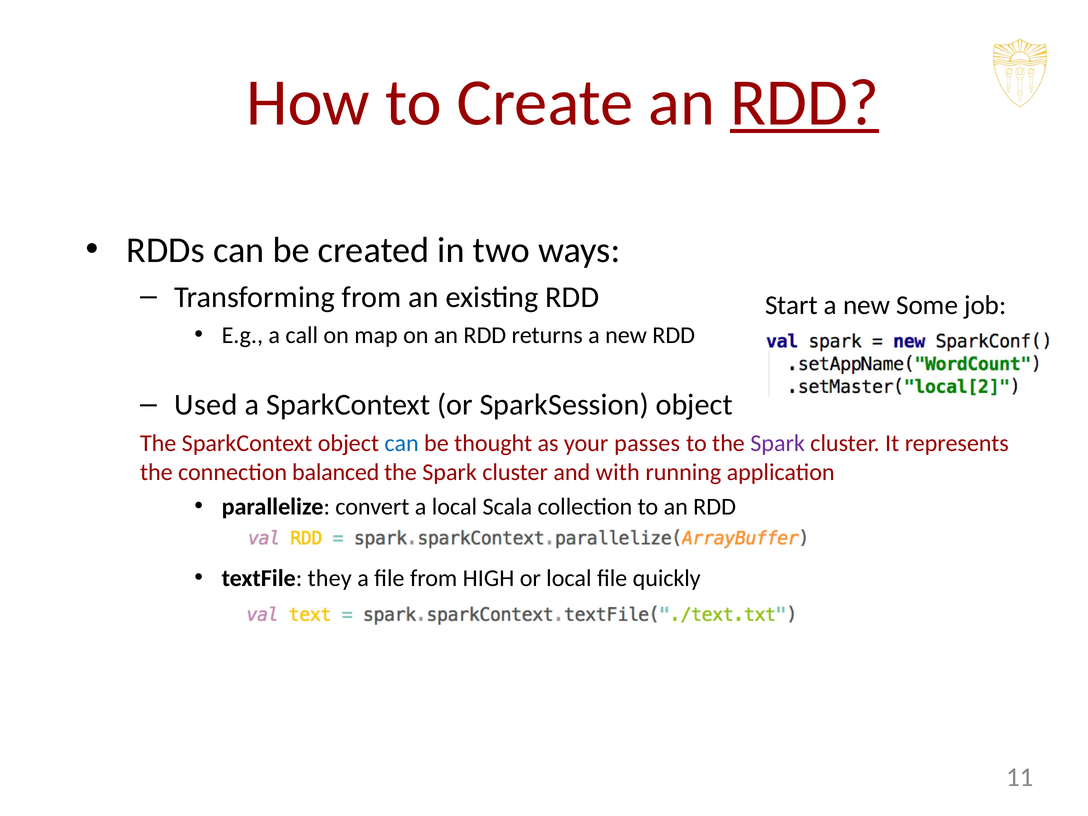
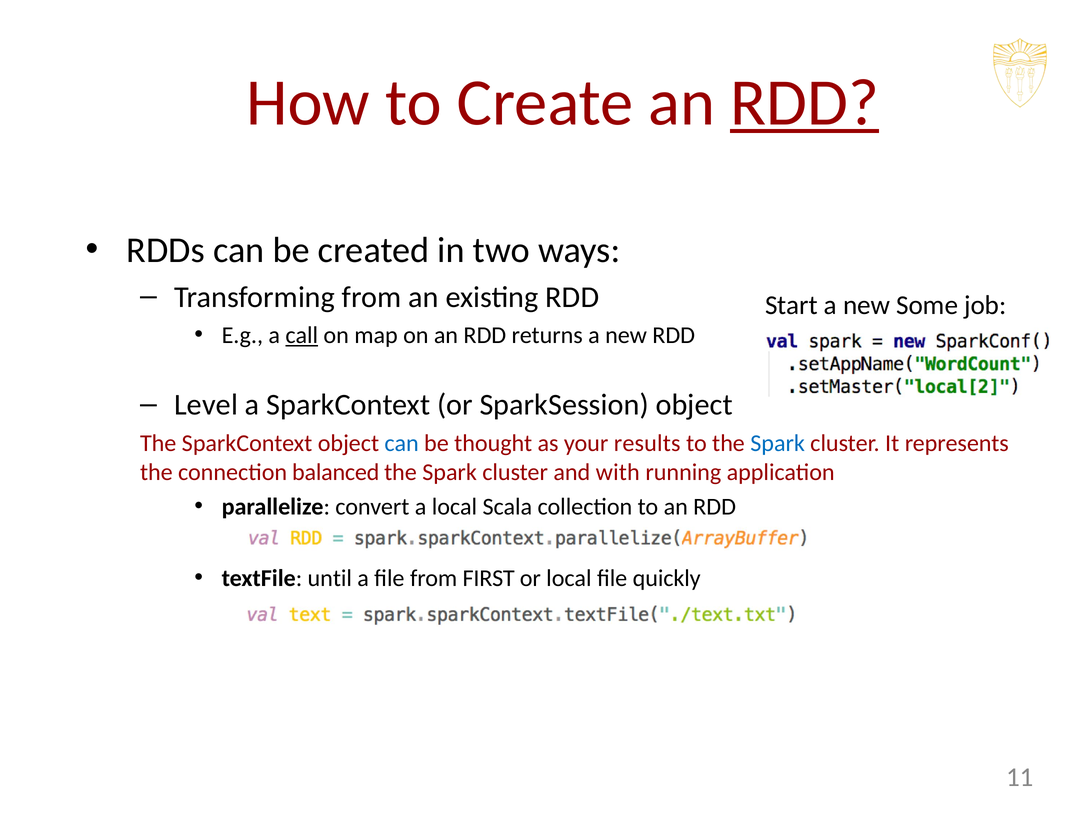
call underline: none -> present (302, 335)
Used: Used -> Level (206, 405)
passes: passes -> results (647, 443)
Spark colour: purple -> blue (778, 443)
they: they -> until (330, 578)
HIGH: HIGH -> FIRST (489, 578)
